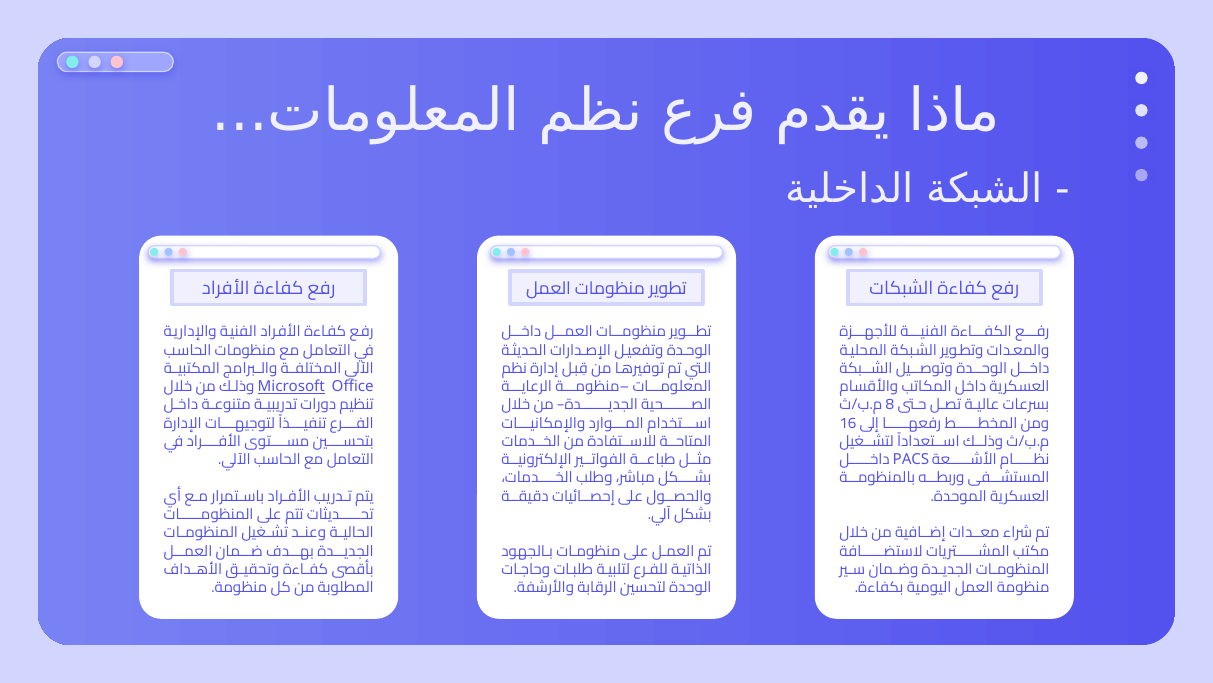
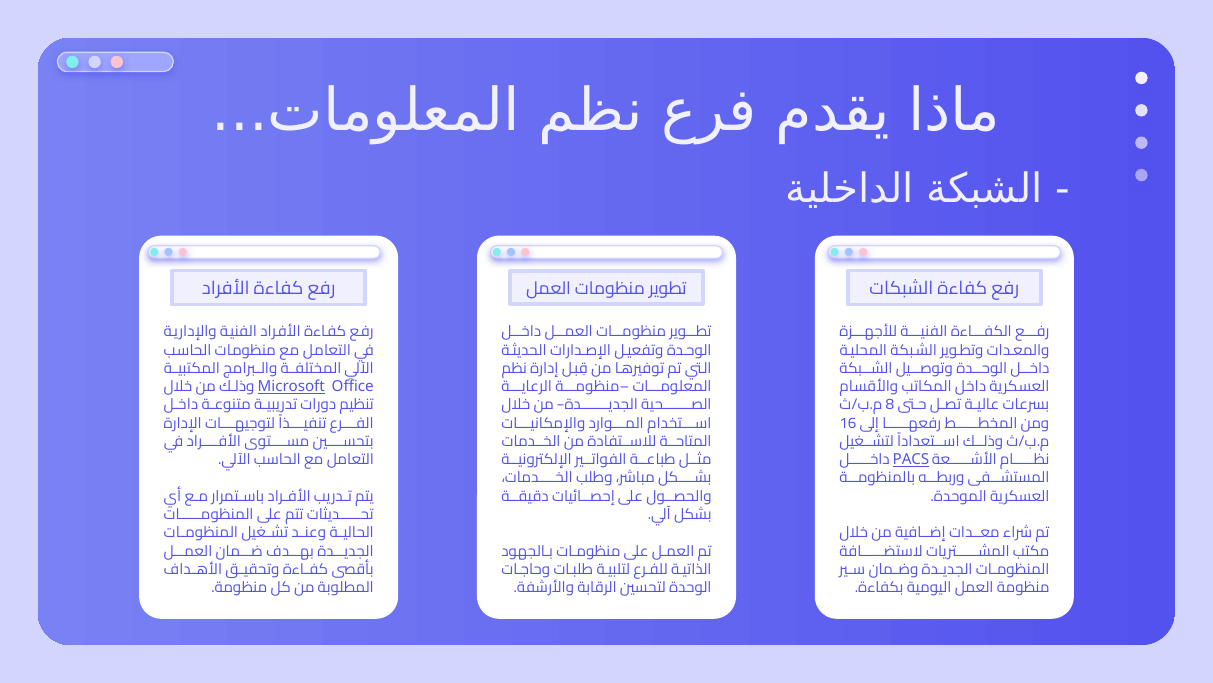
PACS underline: none -> present (911, 459)
